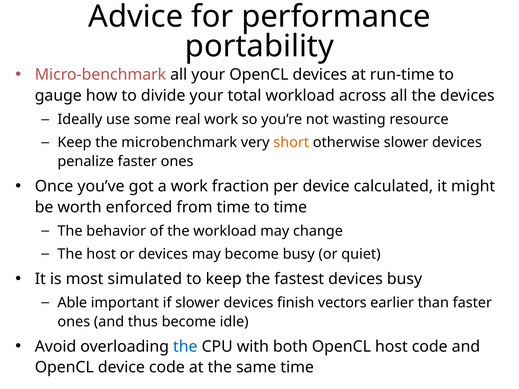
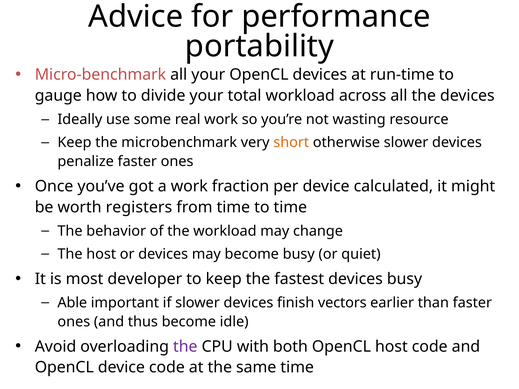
enforced: enforced -> registers (139, 207)
simulated: simulated -> developer (145, 279)
the colour: blue -> purple (185, 347)
